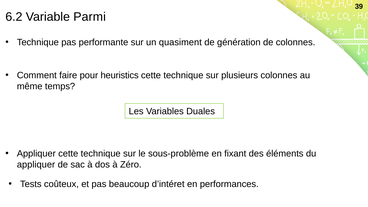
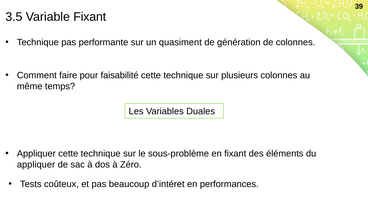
6.2: 6.2 -> 3.5 (14, 17)
Variable Parmi: Parmi -> Fixant (90, 17)
heuristics: heuristics -> faisabilité (120, 75)
